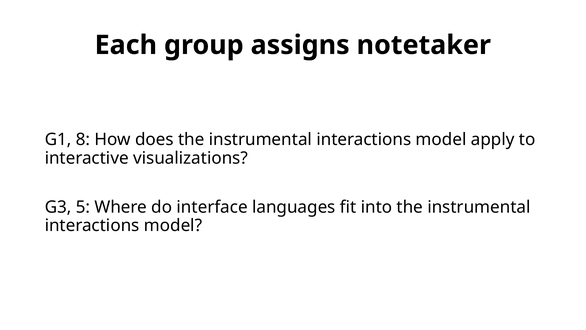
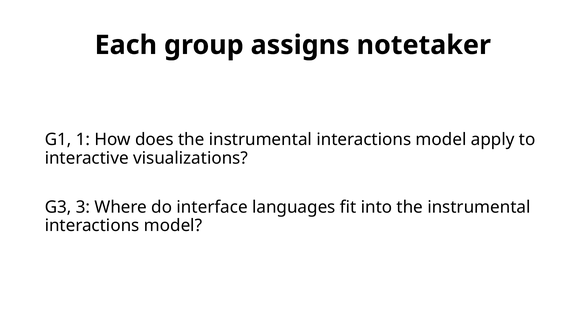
8: 8 -> 1 (83, 139)
5: 5 -> 3 (83, 207)
